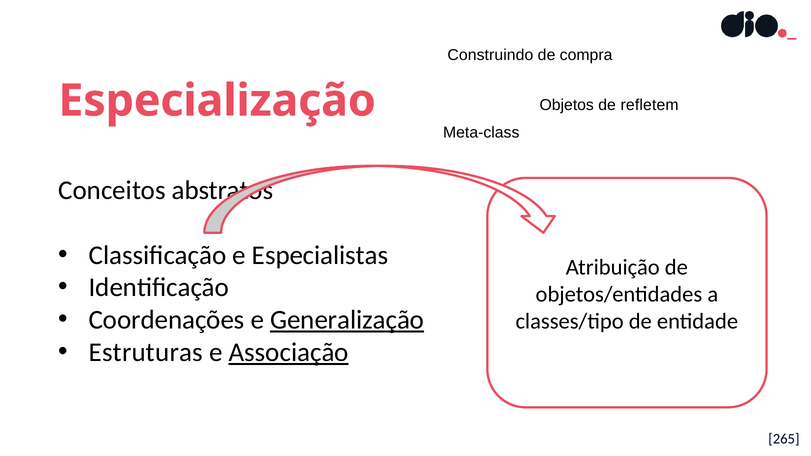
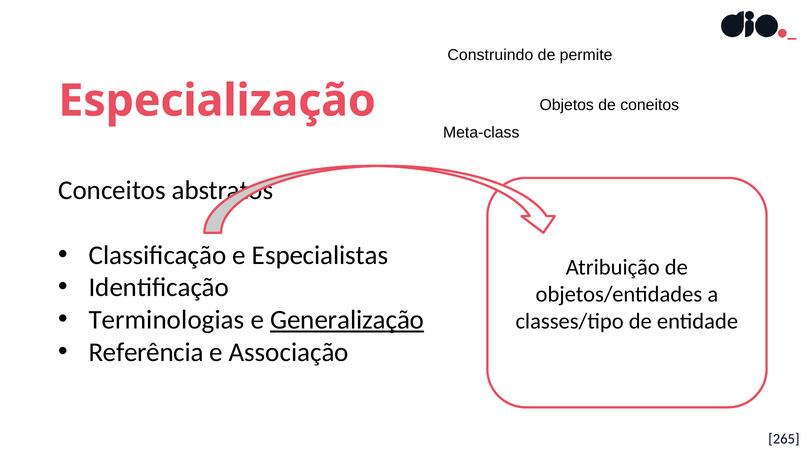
compra: compra -> permite (586, 55)
refletem: refletem -> coneitos (650, 105)
Coordenações: Coordenações -> Terminologias (167, 320)
Estruturas: Estruturas -> Referência (146, 353)
Associação underline: present -> none (289, 353)
